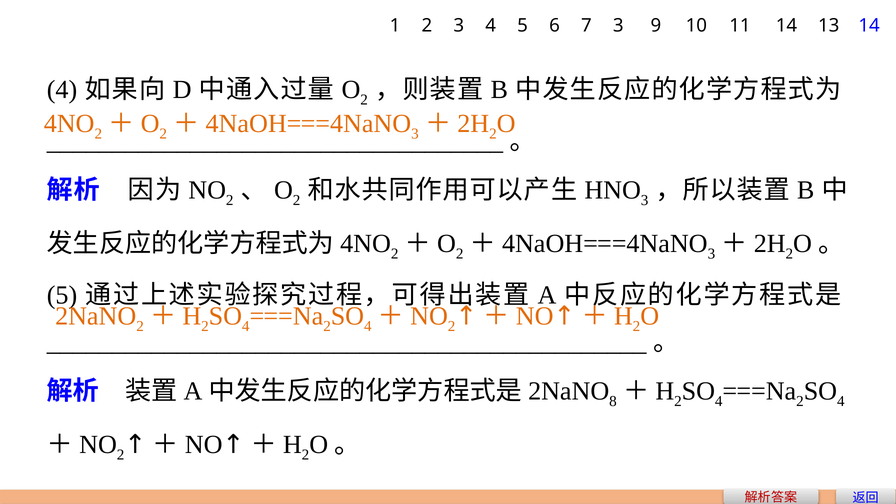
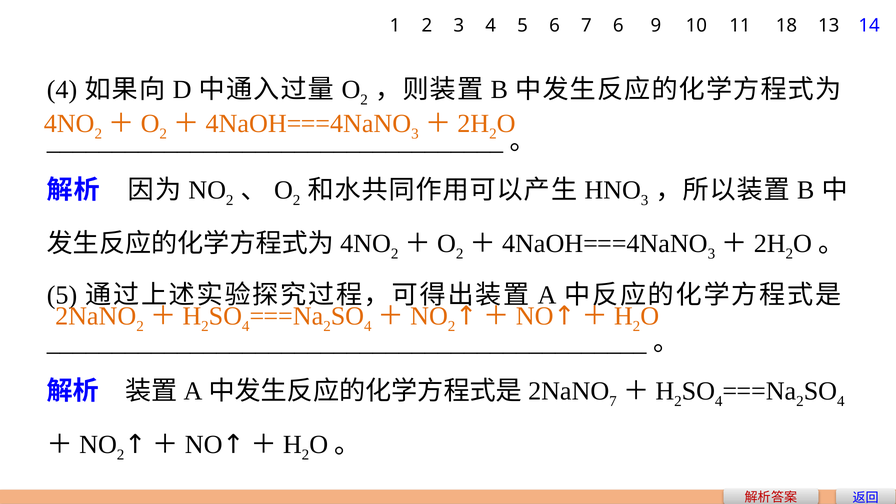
7 3: 3 -> 6 (618, 26)
11 14: 14 -> 18 (786, 26)
8: 8 -> 7 (613, 402)
